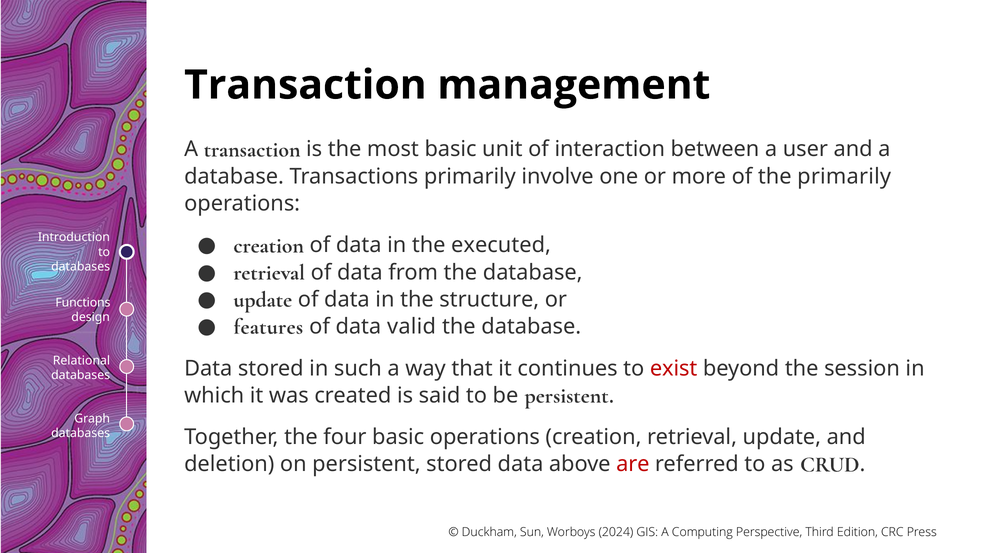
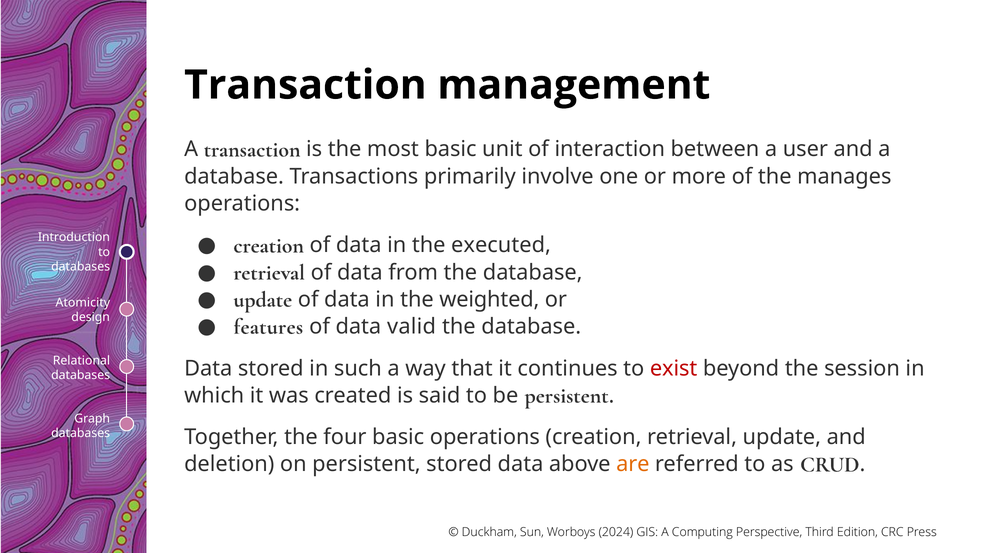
the primarily: primarily -> manages (844, 176)
structure: structure -> weighted (489, 299)
Functions: Functions -> Atomicity (83, 303)
are colour: red -> orange (633, 464)
